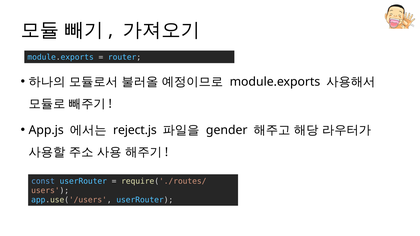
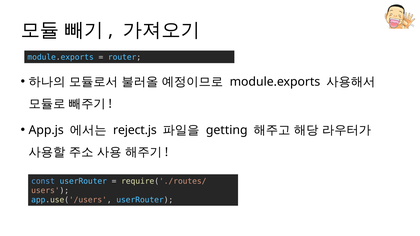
gender: gender -> getting (227, 130)
